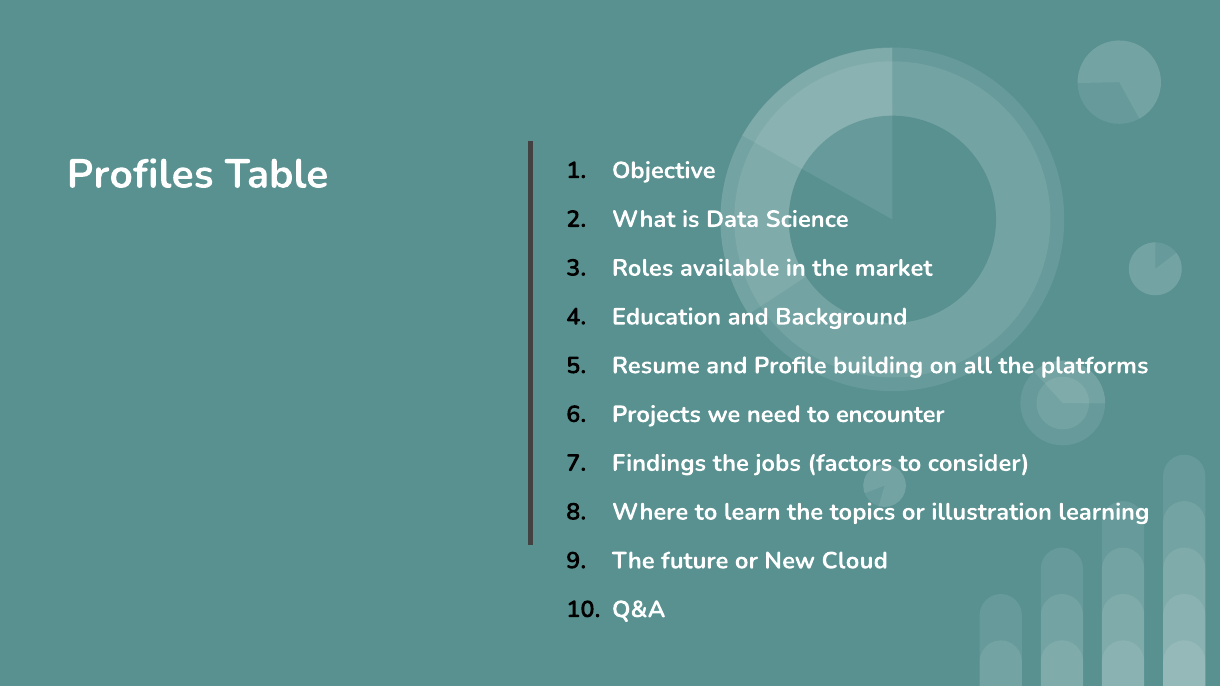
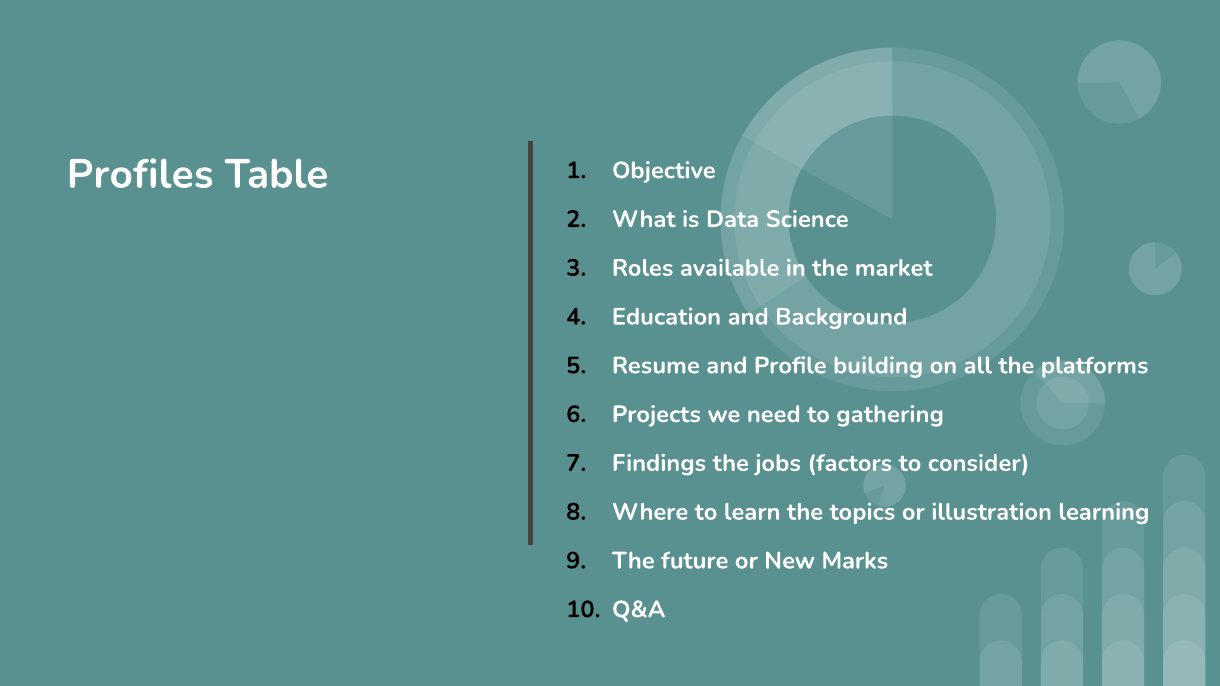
encounter: encounter -> gathering (890, 414)
Cloud: Cloud -> Marks (855, 561)
